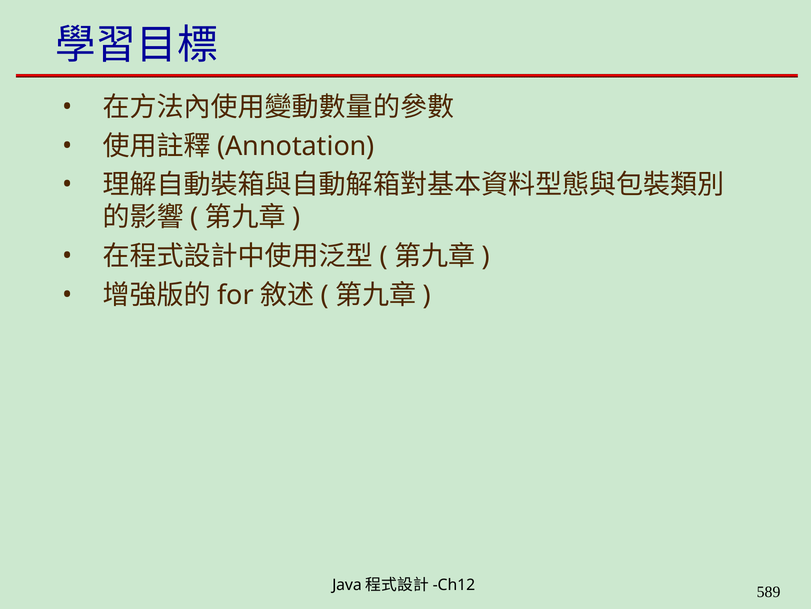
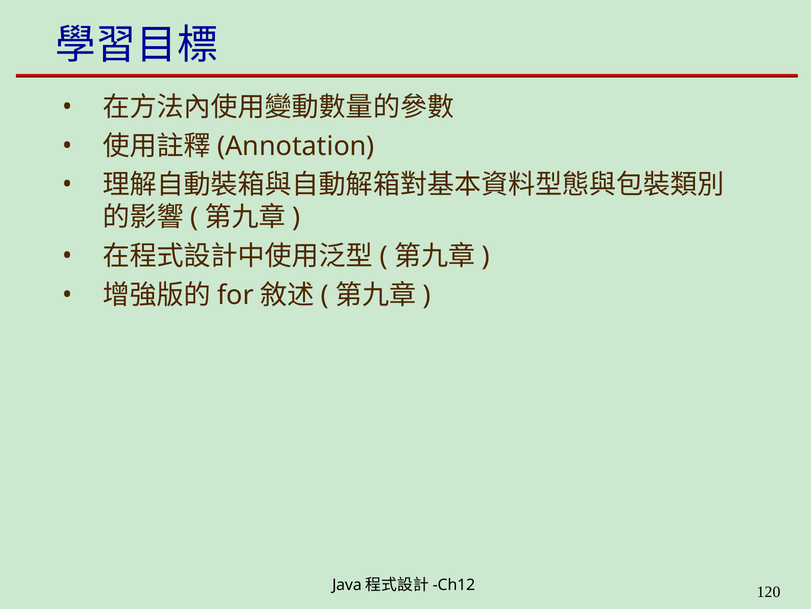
589: 589 -> 120 (769, 591)
